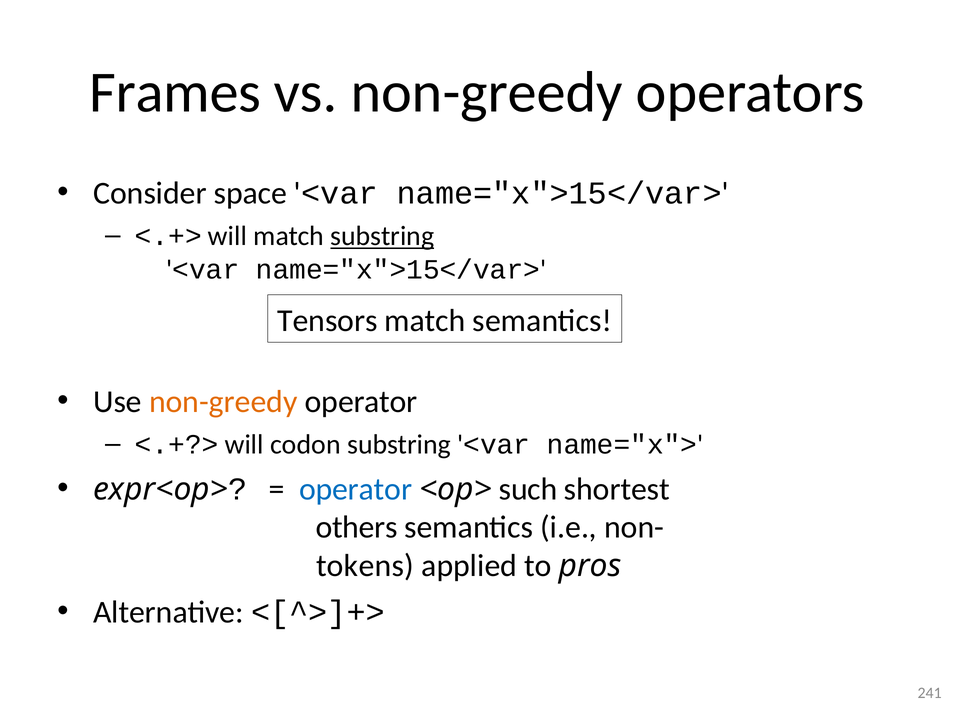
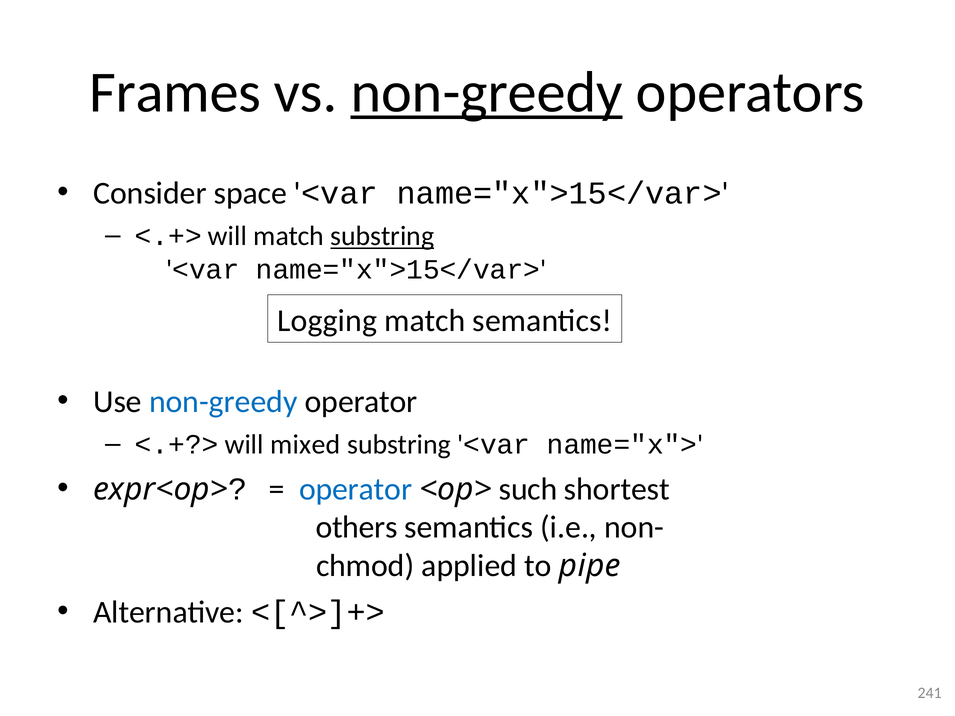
non-greedy underline: none -> present (487, 92)
Tensors: Tensors -> Logging (327, 321)
non-greedy colour: orange -> blue (223, 402)
codon: codon -> mixed (305, 445)
tokens: tokens -> chmod (365, 566)
pros: pros -> pipe (590, 566)
